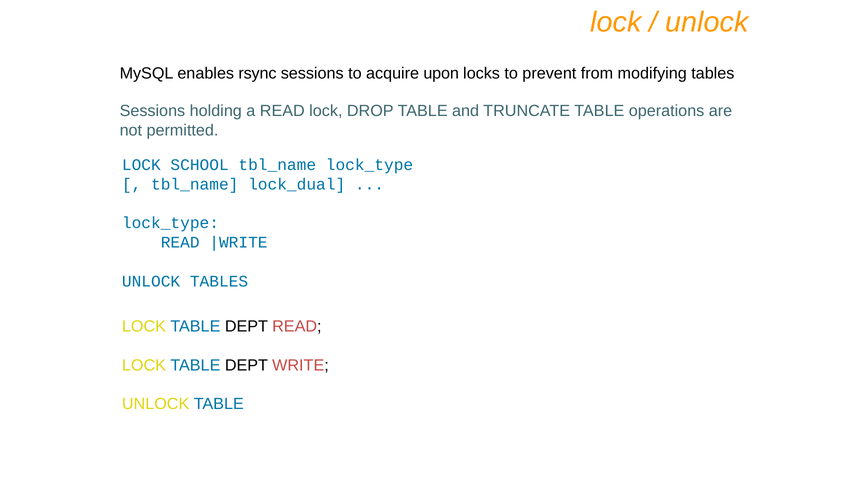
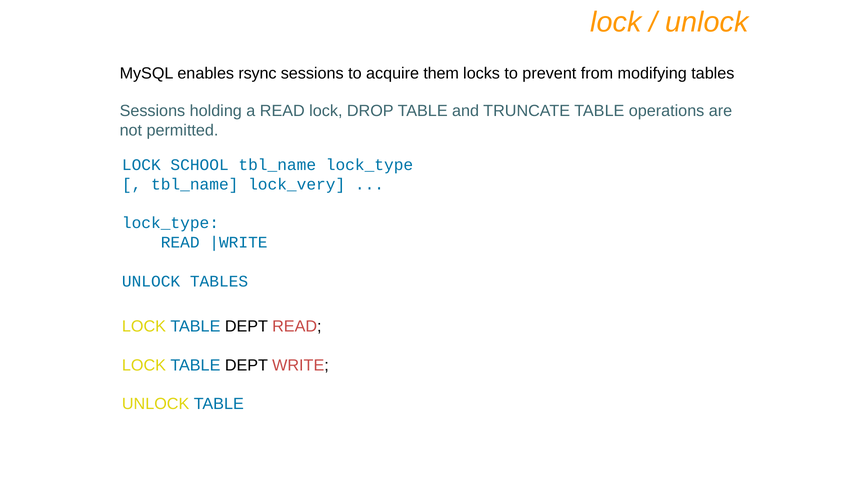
upon: upon -> them (441, 73)
lock_dual: lock_dual -> lock_very (297, 184)
